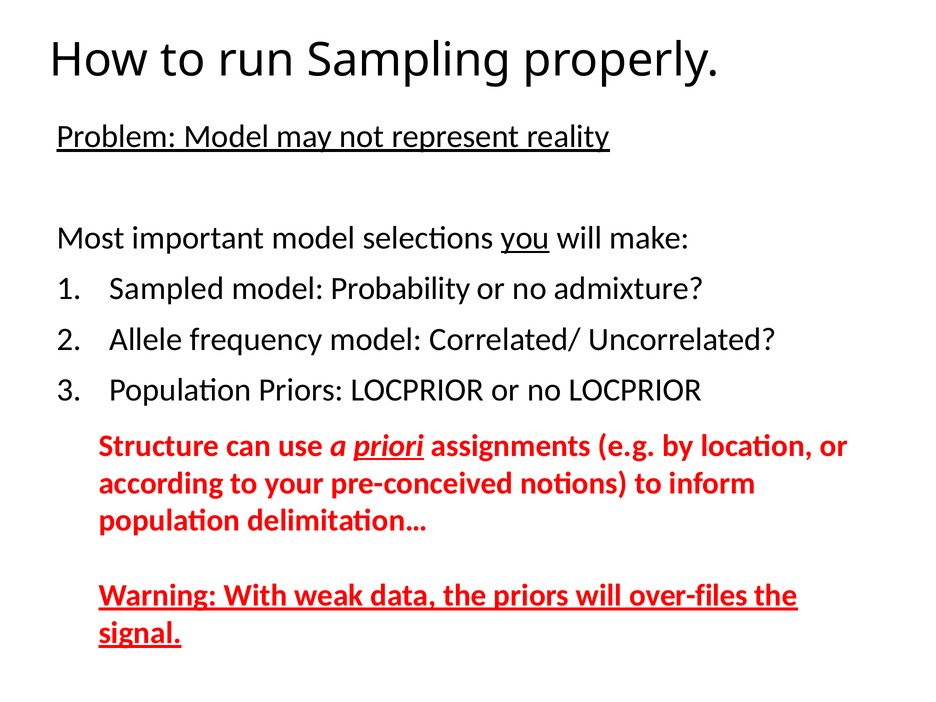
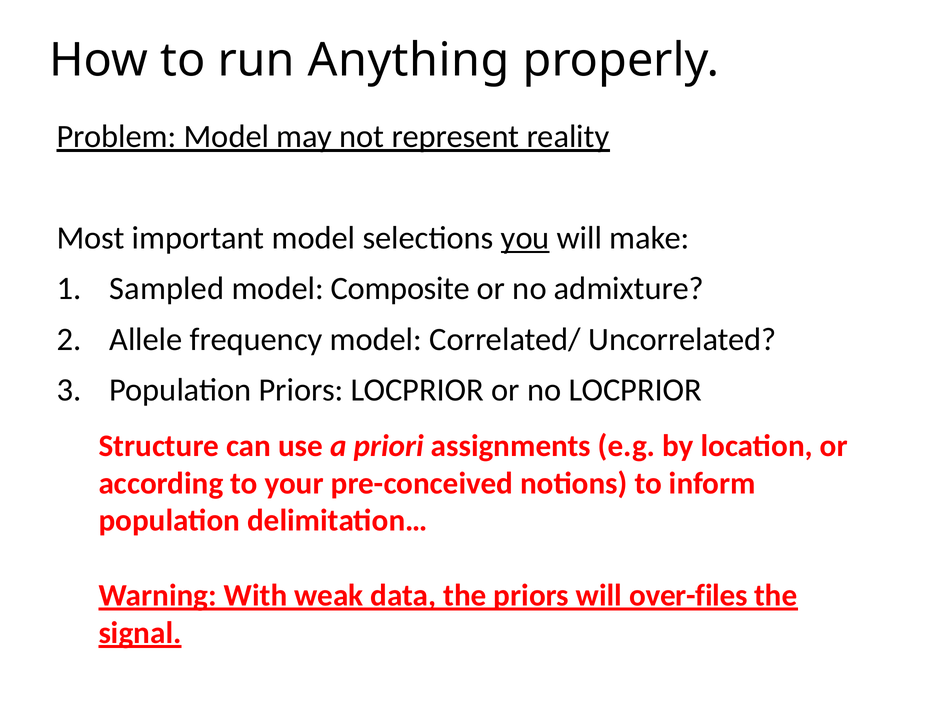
Sampling: Sampling -> Anything (409, 60)
Probability: Probability -> Composite (400, 289)
priori underline: present -> none (389, 446)
